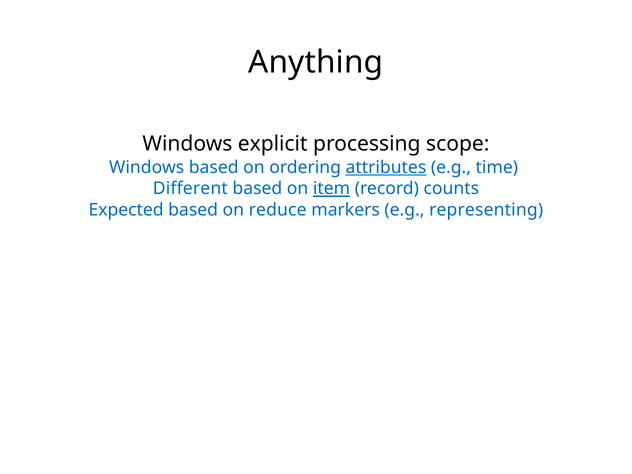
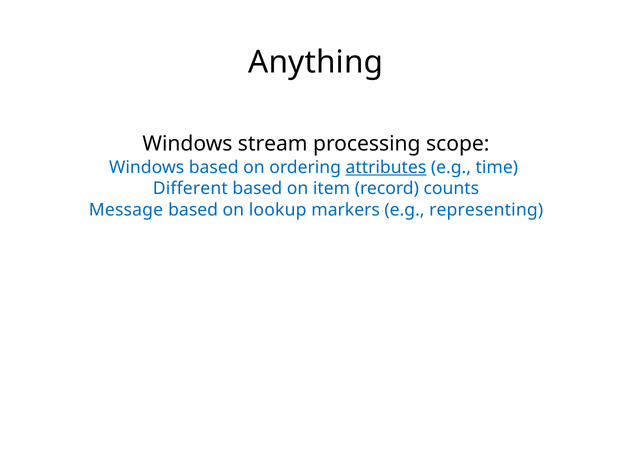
explicit: explicit -> stream (273, 144)
item underline: present -> none (332, 189)
Expected: Expected -> Message (126, 210)
reduce: reduce -> lookup (278, 210)
